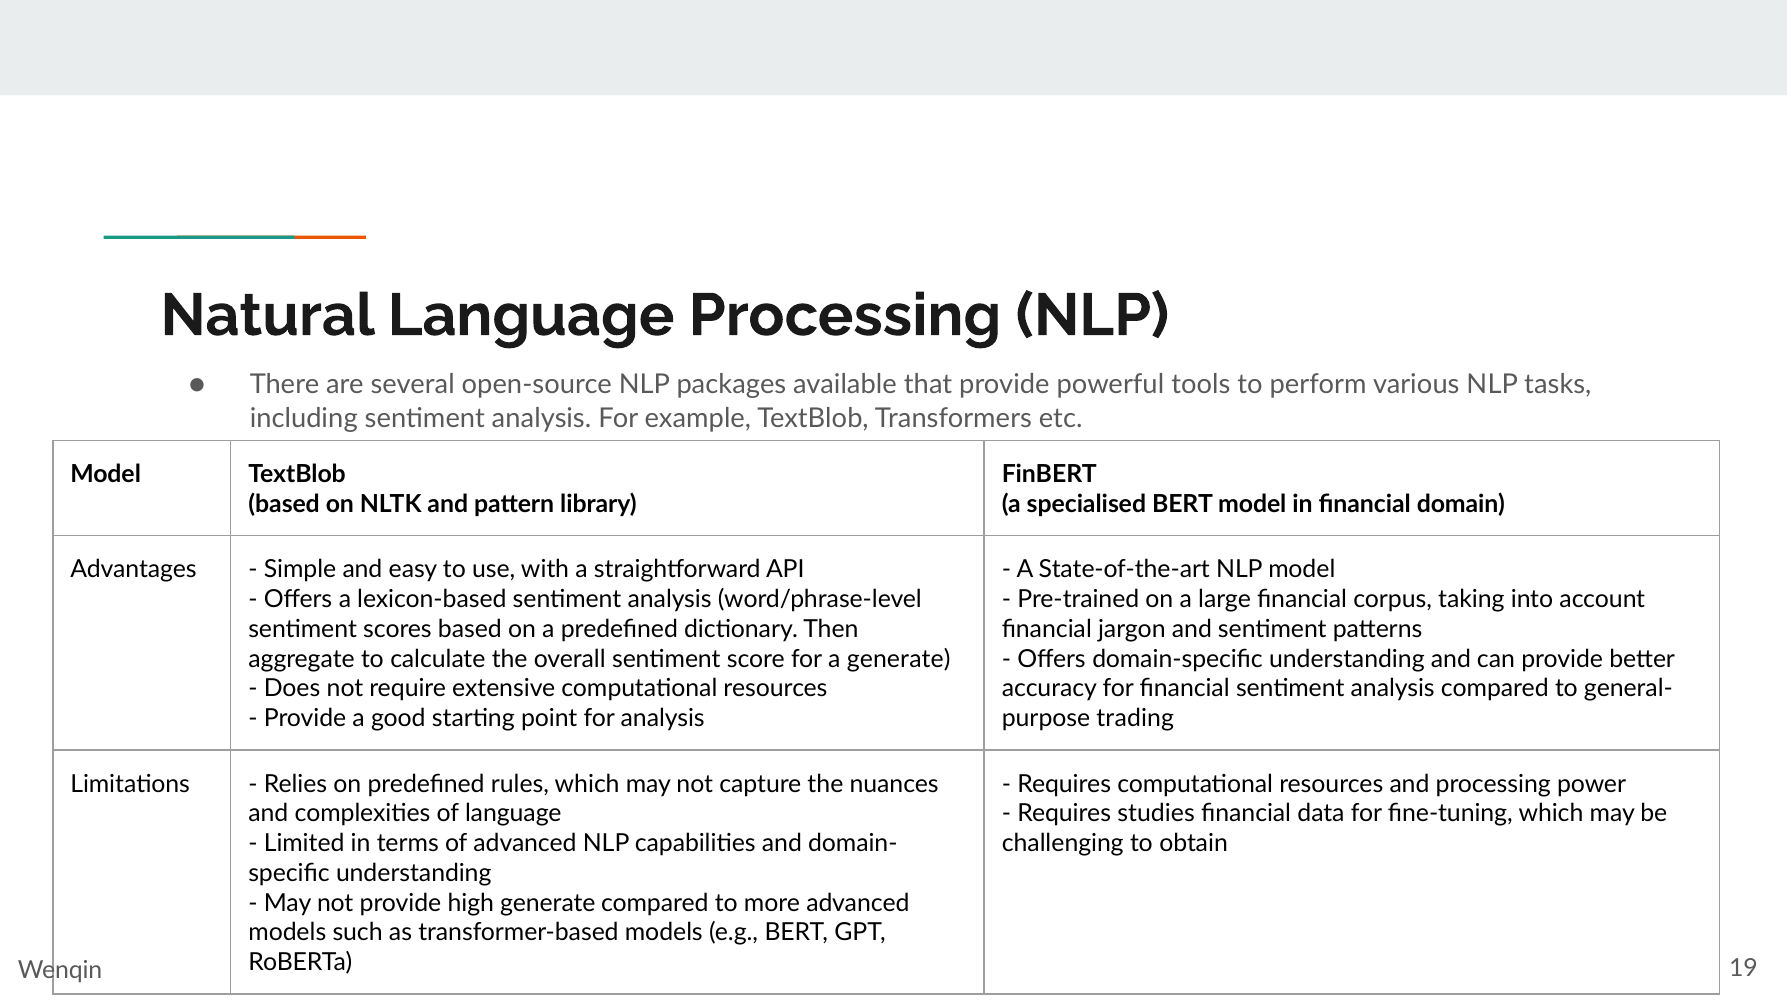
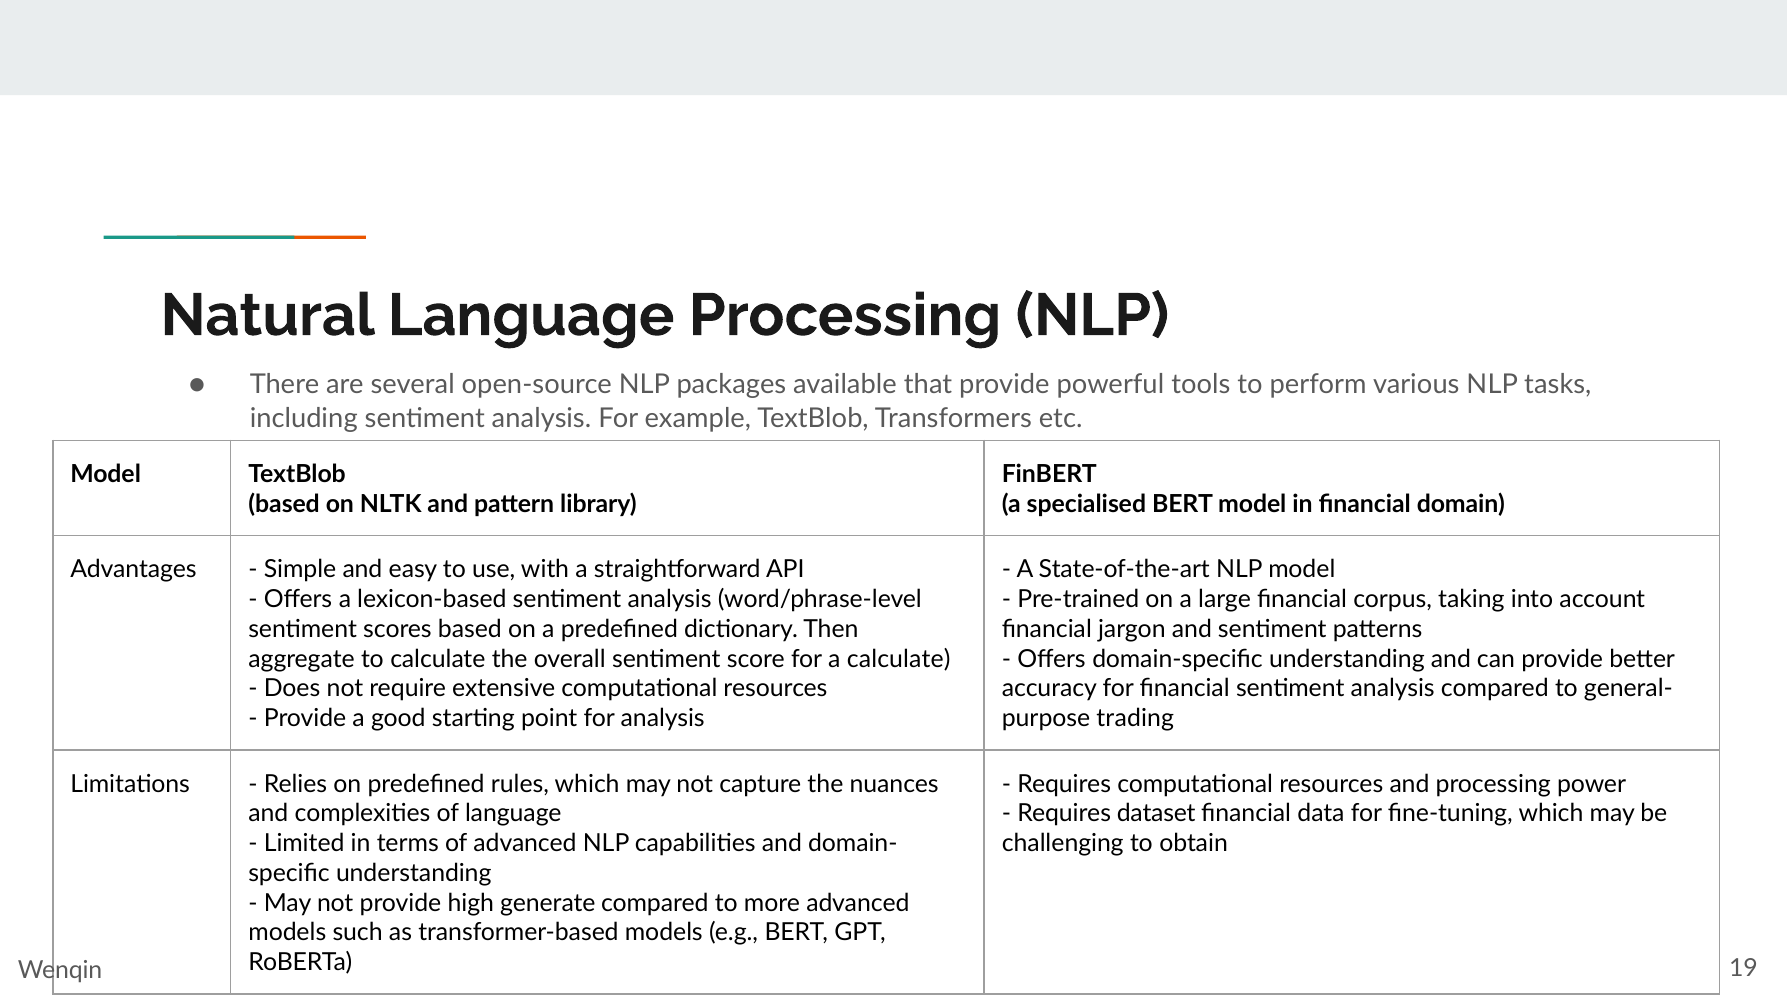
a generate: generate -> calculate (899, 659)
studies: studies -> dataset (1156, 814)
